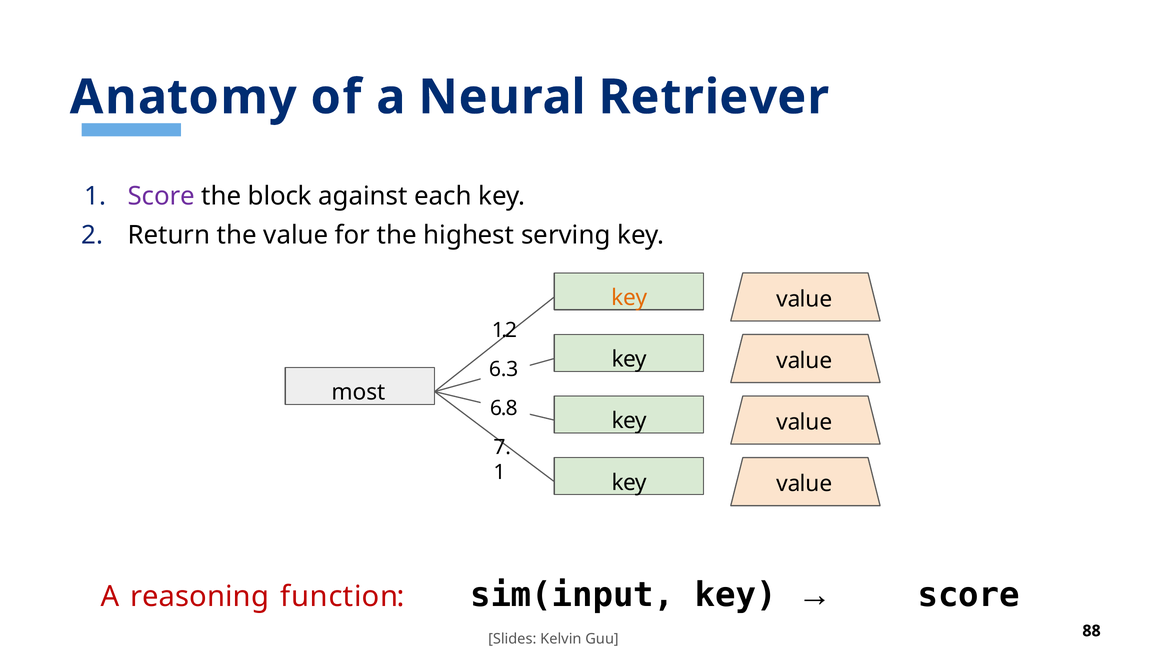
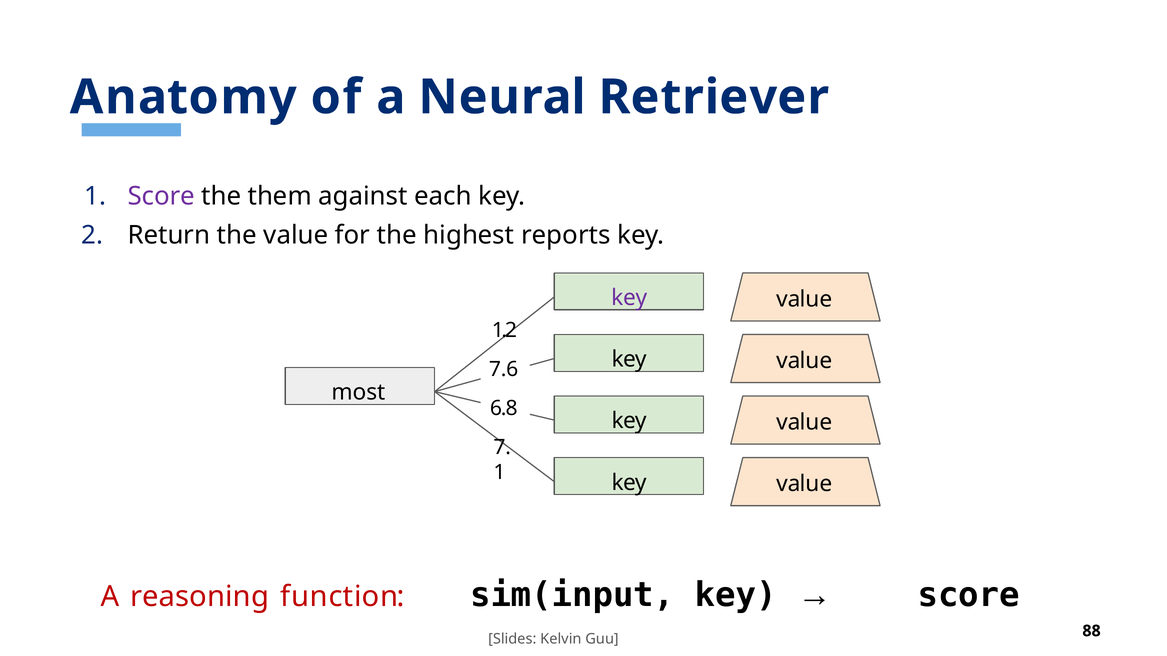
block: block -> them (280, 196)
serving: serving -> reports (566, 236)
key colour: orange -> purple (629, 298)
6.3: 6.3 -> 7.6 (504, 370)
